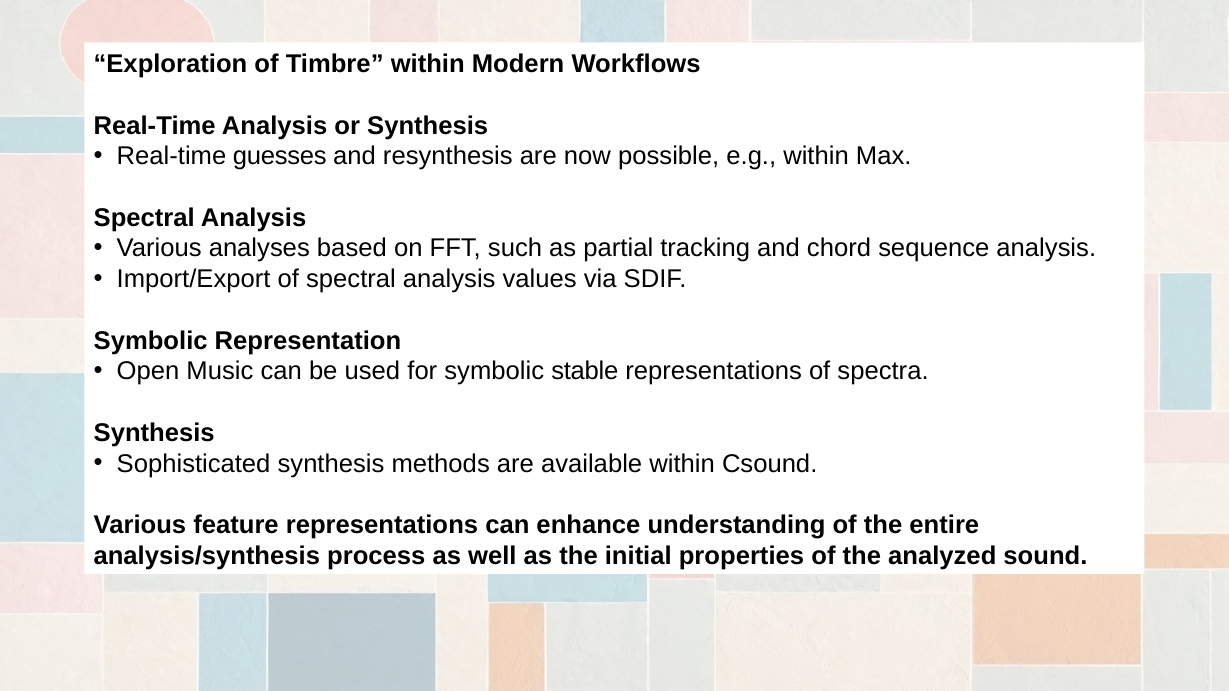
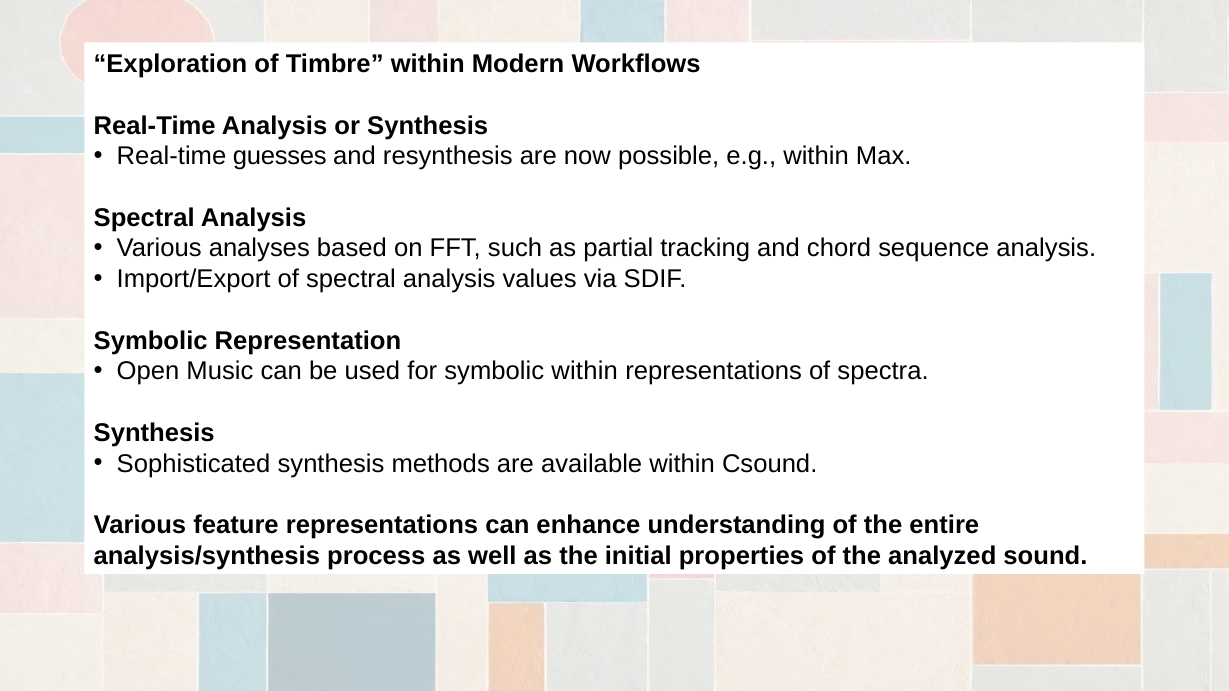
symbolic stable: stable -> within (585, 372)
